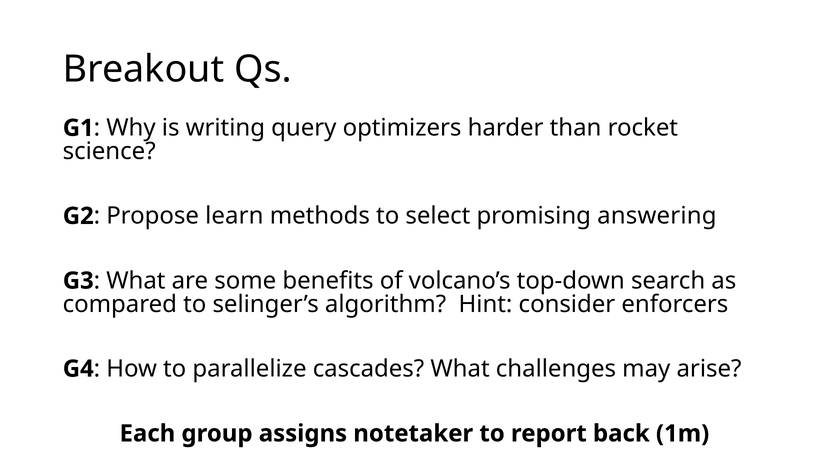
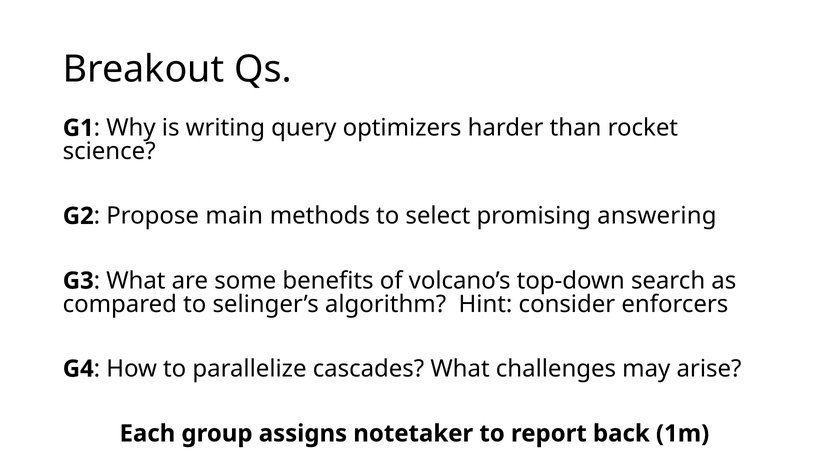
learn: learn -> main (234, 216)
